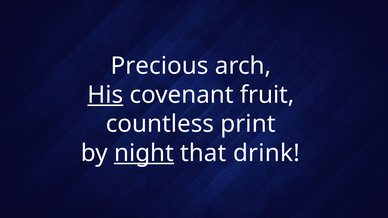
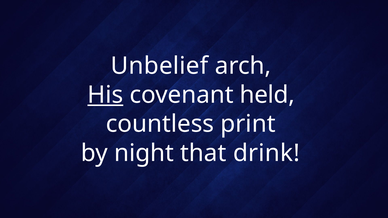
Precious: Precious -> Unbelief (159, 66)
fruit: fruit -> held (267, 95)
night underline: present -> none (144, 153)
